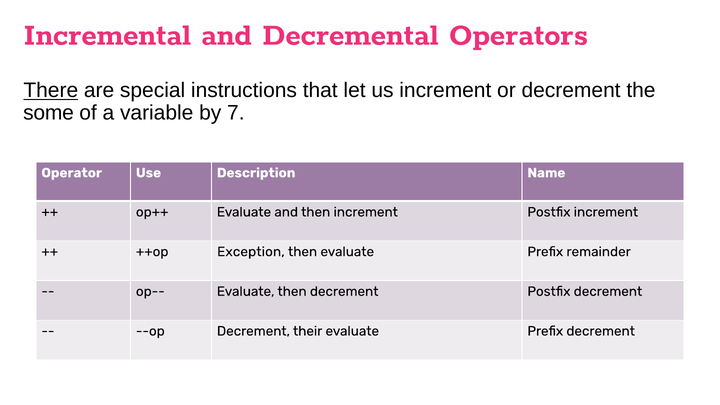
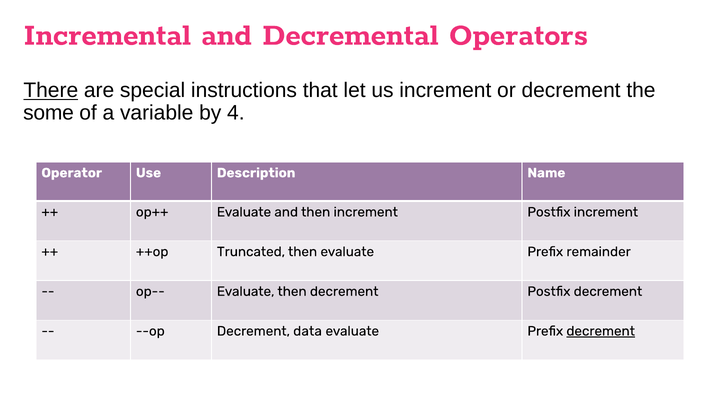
7: 7 -> 4 (236, 113)
Exception: Exception -> Truncated (251, 252)
their: their -> data (308, 331)
decrement underline: none -> present (601, 331)
